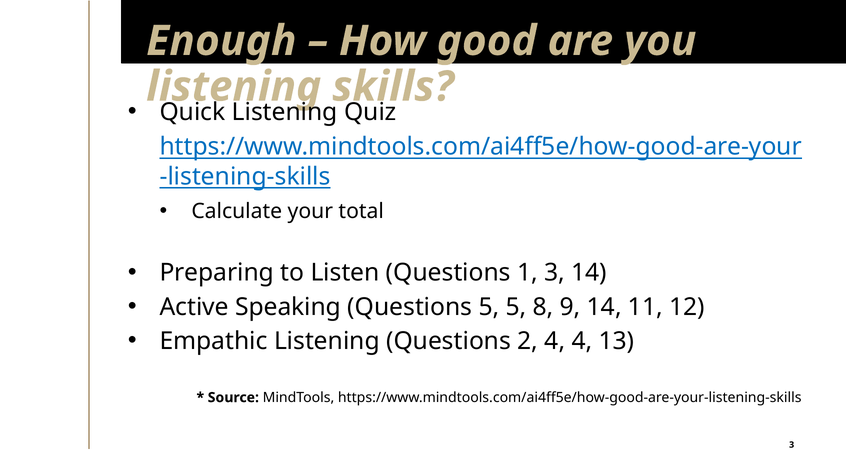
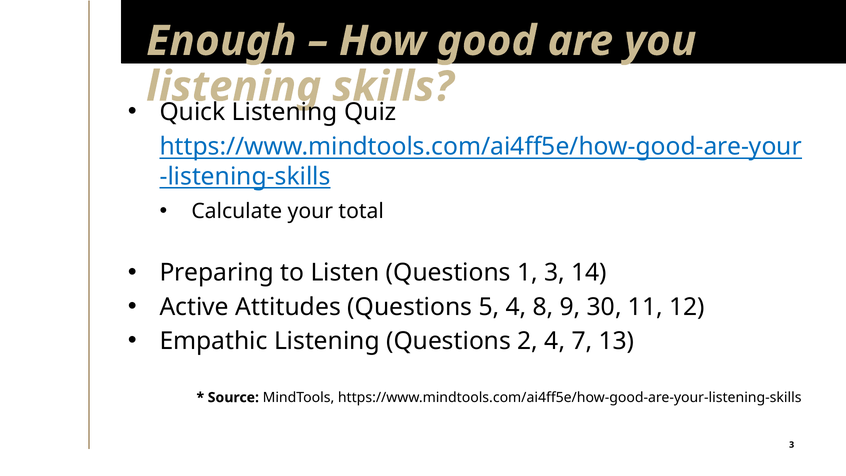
Speaking: Speaking -> Attitudes (288, 307)
5 5: 5 -> 4 (516, 307)
9 14: 14 -> 30 (604, 307)
4 4: 4 -> 7 (582, 341)
